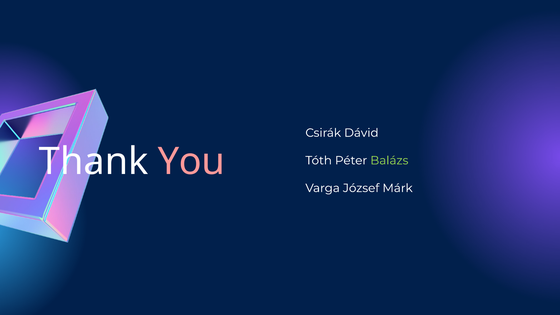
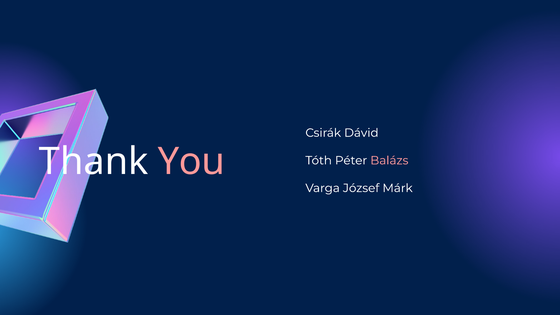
Balázs colour: light green -> pink (389, 160)
